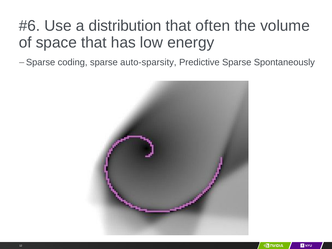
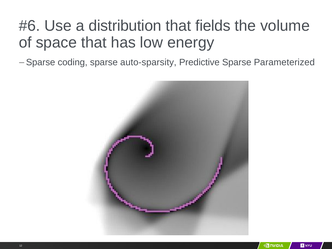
often: often -> fields (213, 26)
Spontaneously: Spontaneously -> Parameterized (284, 62)
